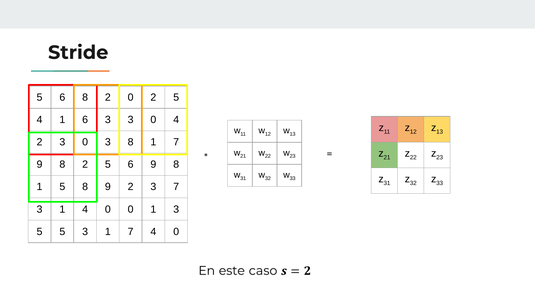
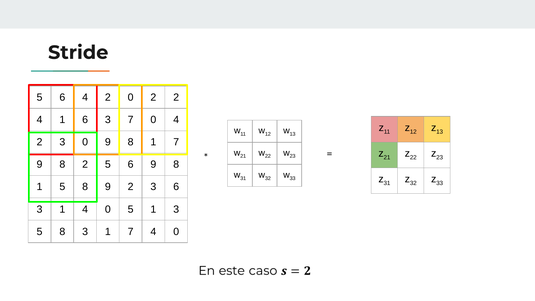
6 8: 8 -> 4 (85, 97)
0 2 5: 5 -> 2 (176, 97)
3 3: 3 -> 7 (131, 120)
0 3: 3 -> 9 (108, 142)
3 7: 7 -> 6 (176, 187)
0 0: 0 -> 5 (131, 209)
5: 5 -> 8 (62, 232)
